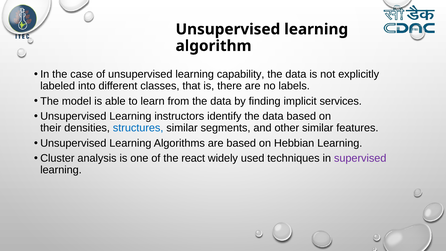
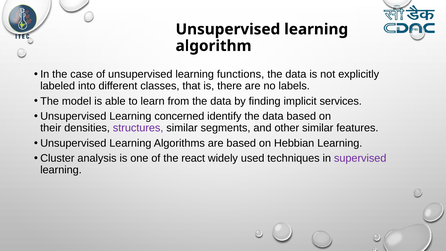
capability: capability -> functions (241, 74)
instructors: instructors -> concerned (179, 116)
structures colour: blue -> purple (138, 128)
